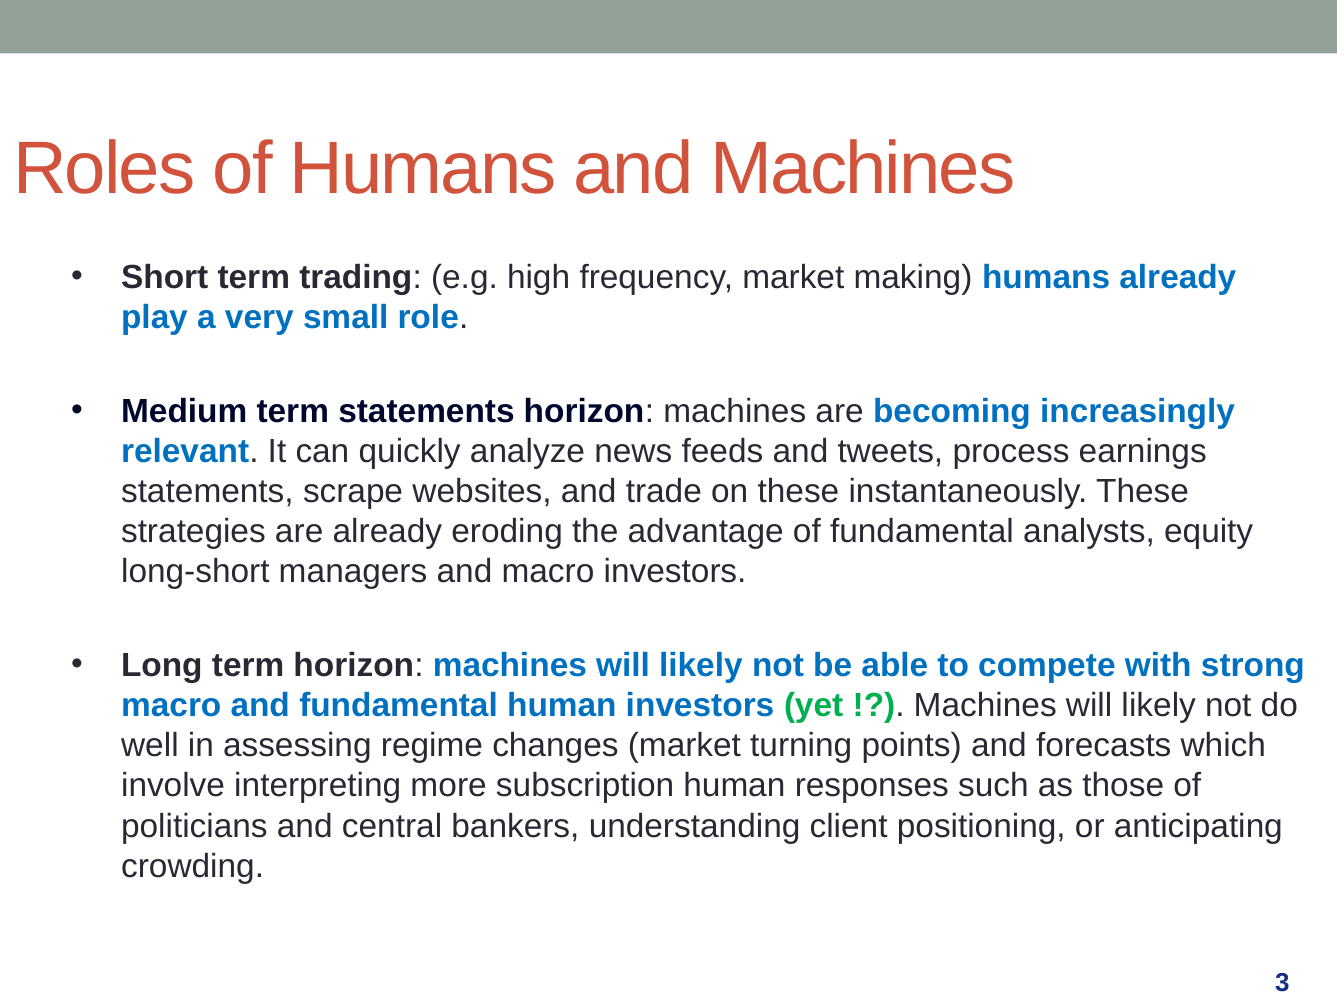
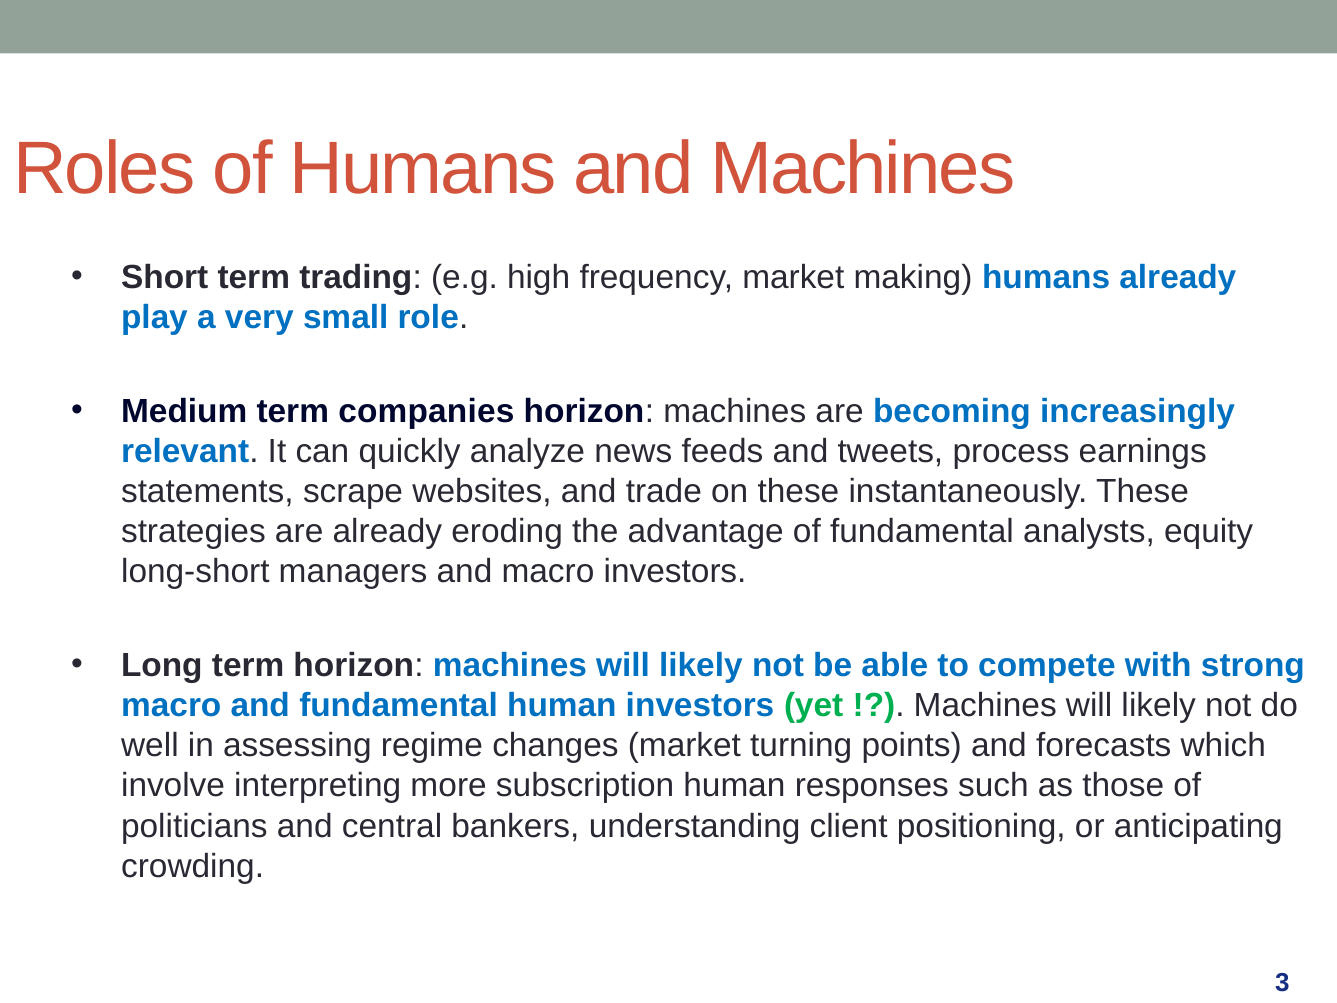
term statements: statements -> companies (426, 411)
